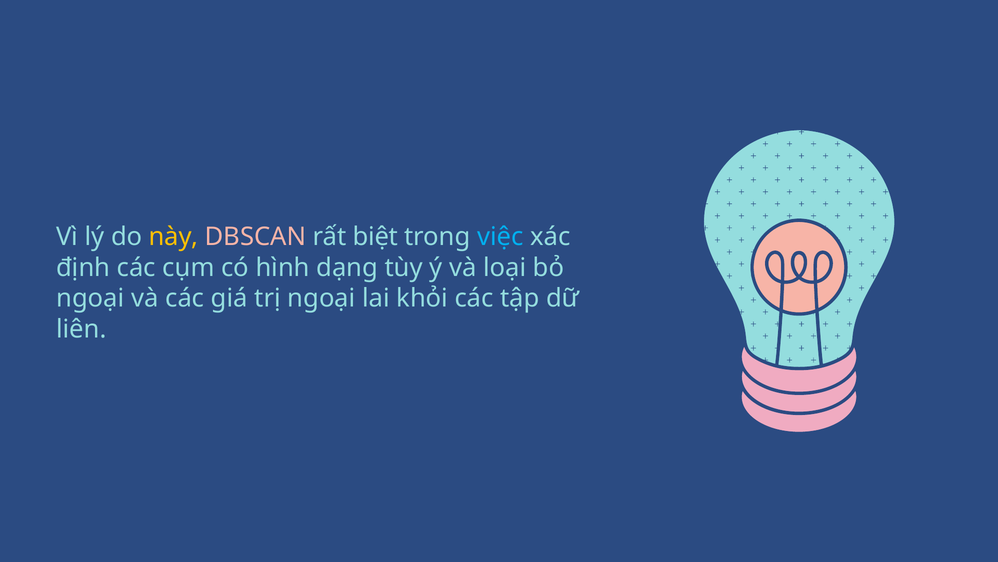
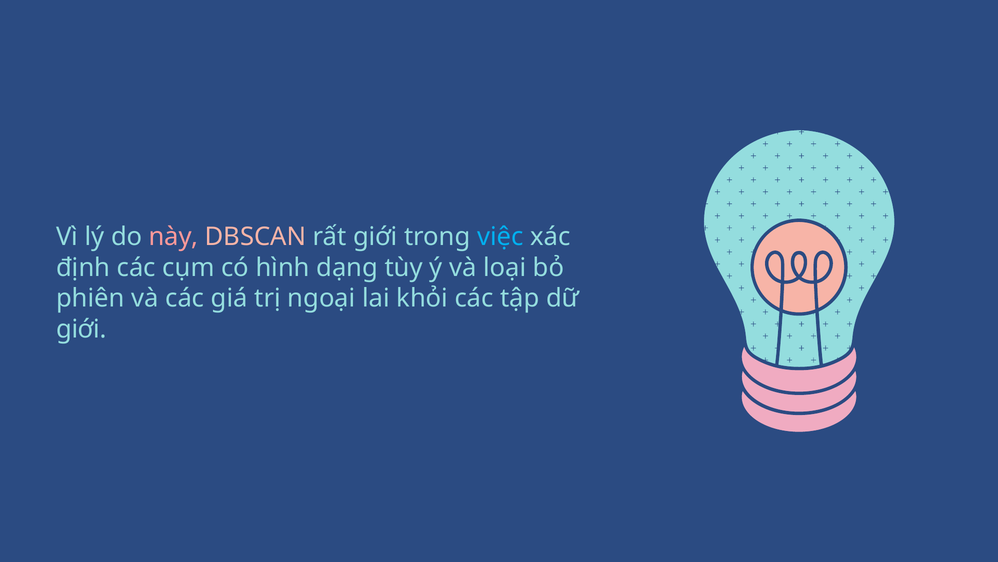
này colour: yellow -> pink (174, 237)
rất biệt: biệt -> giới (375, 237)
ngoại: ngoại -> phiên (90, 298)
liên: liên -> giới (81, 329)
